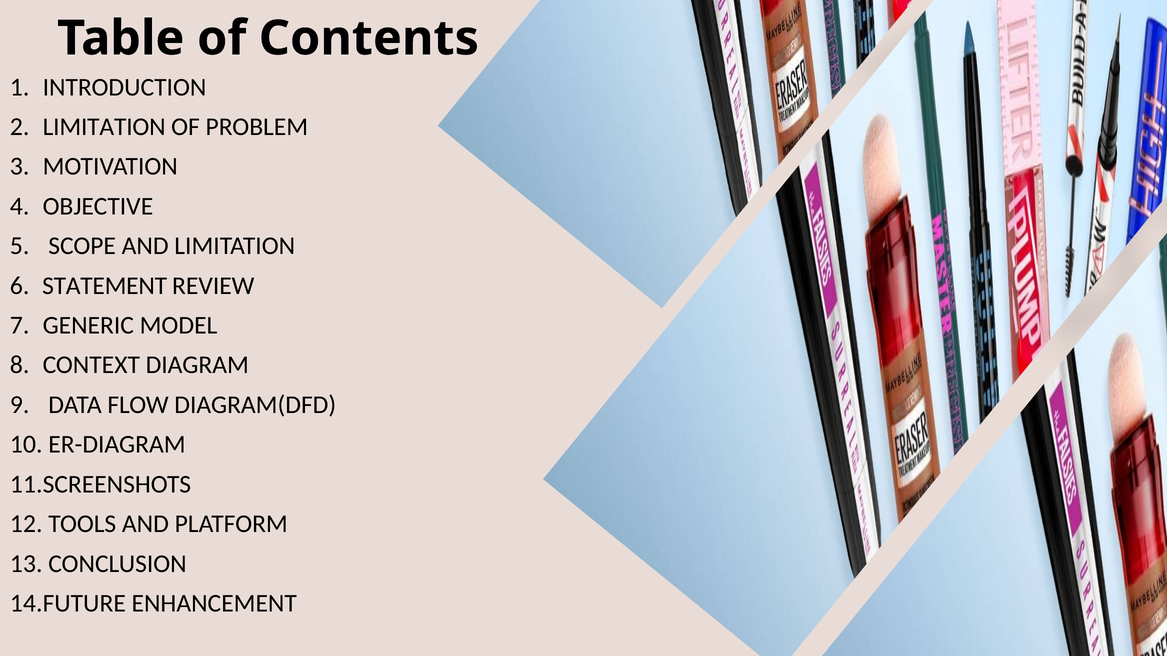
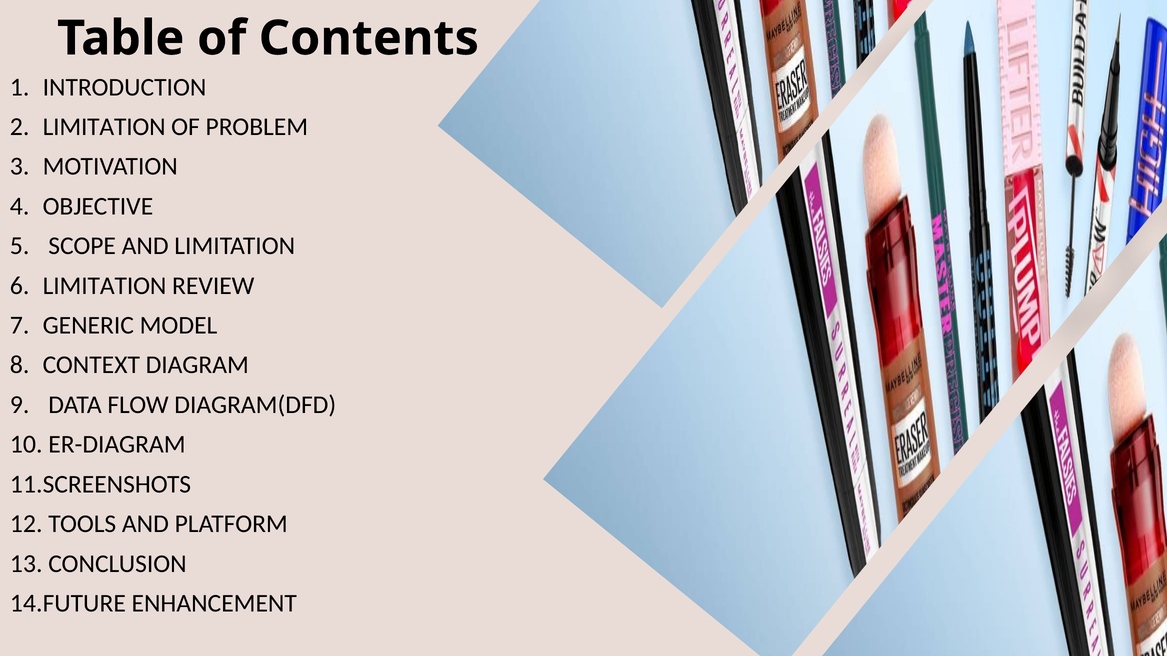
STATEMENT: STATEMENT -> LIMITATION (105, 286)
